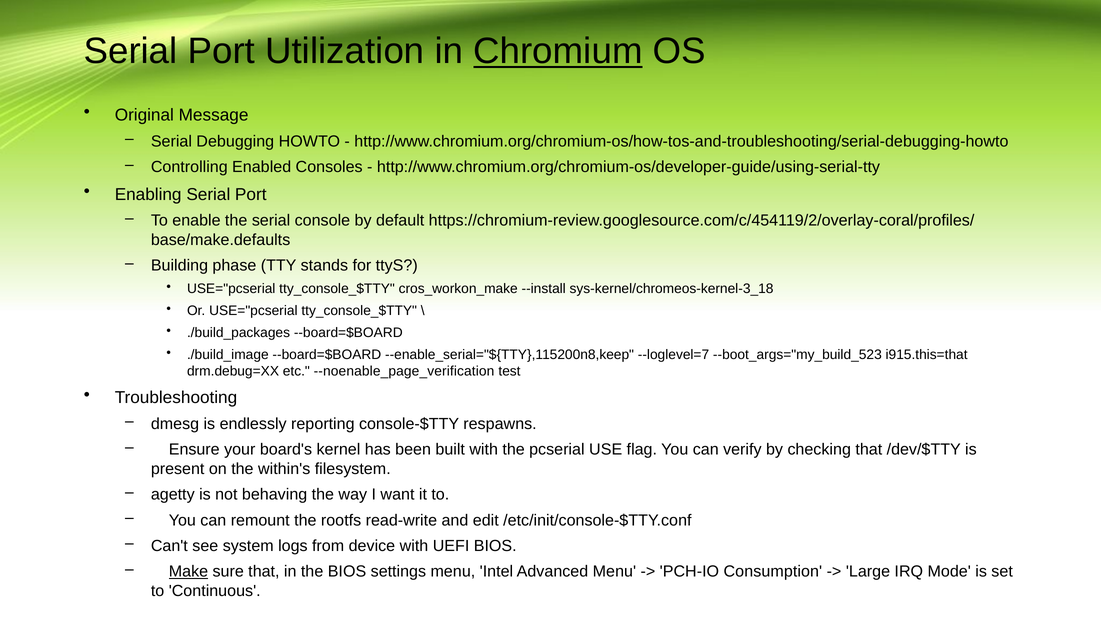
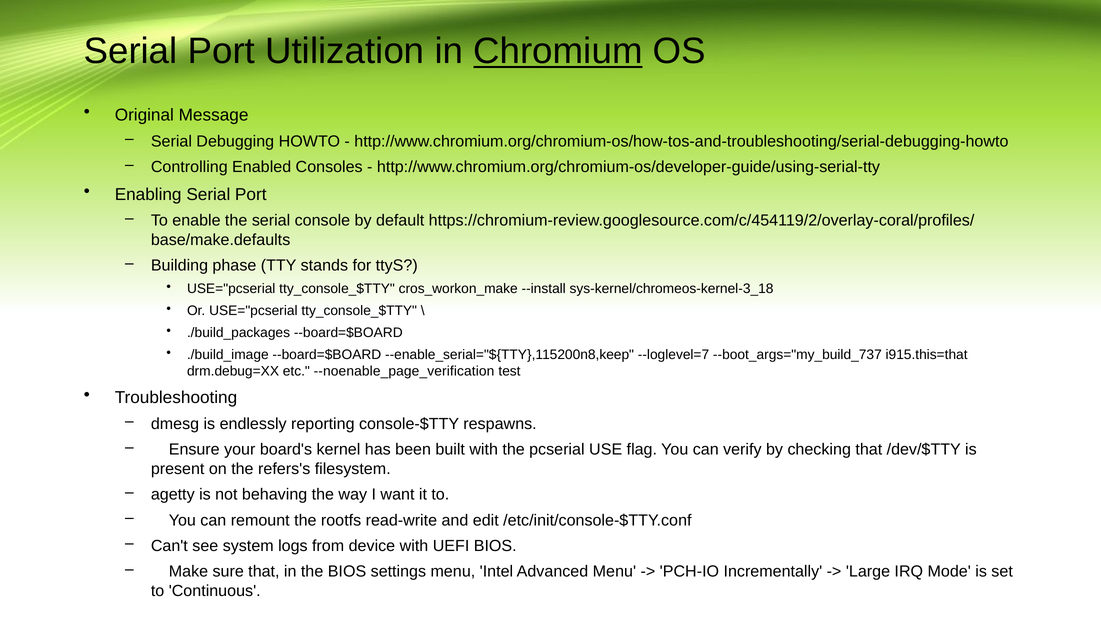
--boot_args="my_build_523: --boot_args="my_build_523 -> --boot_args="my_build_737 (797, 355)
within's: within's -> refers's (284, 469)
Make underline: present -> none (188, 572)
Consumption: Consumption -> Incrementally (773, 572)
